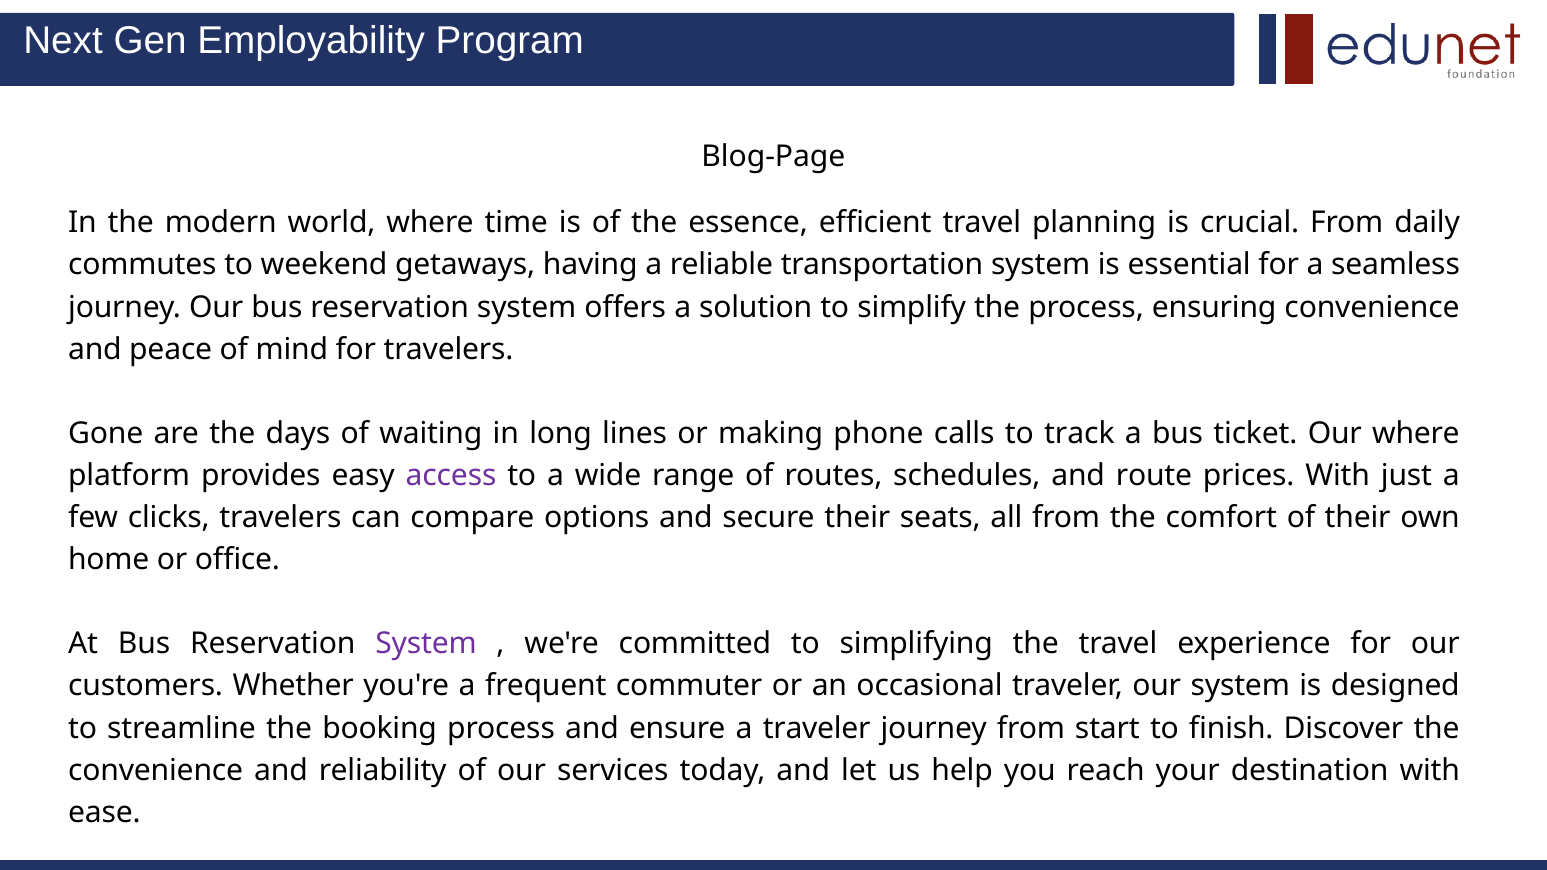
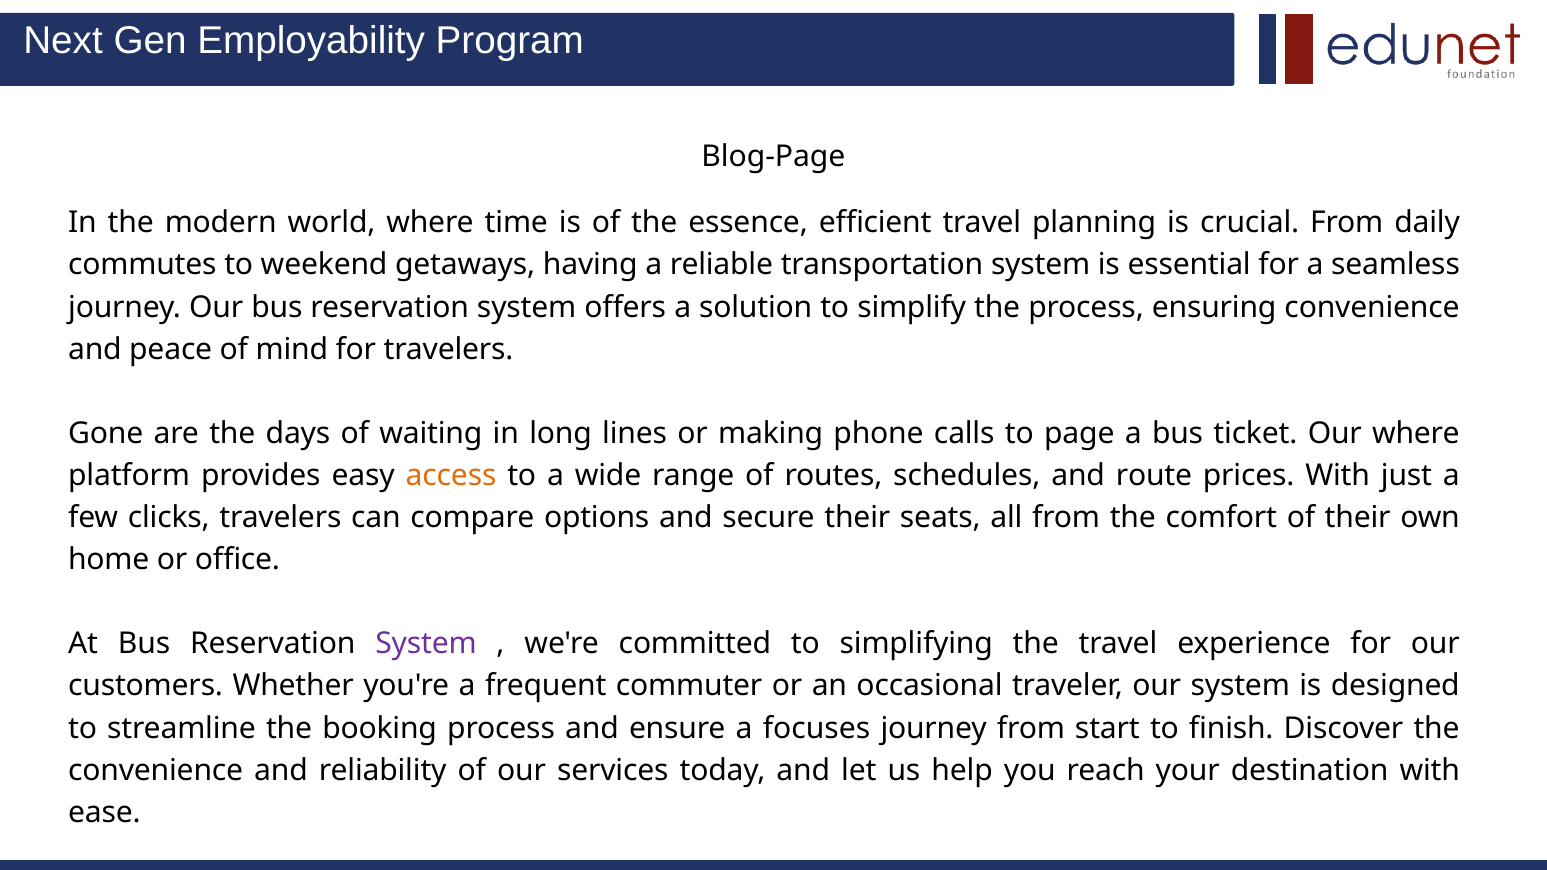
track: track -> page (1079, 433)
access colour: purple -> orange (451, 476)
a traveler: traveler -> focuses (817, 728)
